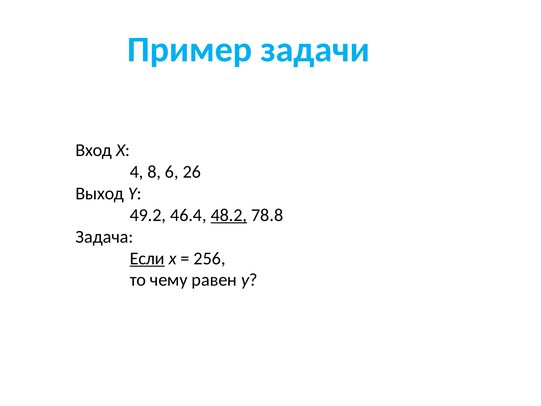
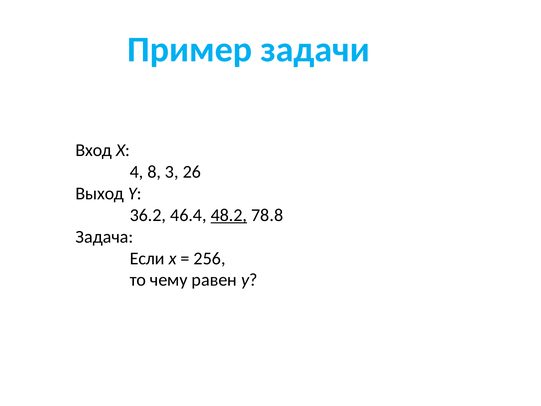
6: 6 -> 3 (172, 172)
49.2: 49.2 -> 36.2 (148, 215)
Если underline: present -> none (147, 258)
